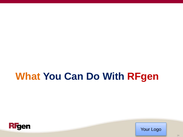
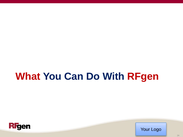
What colour: orange -> red (28, 77)
